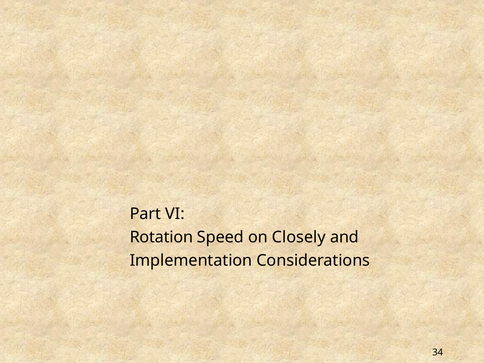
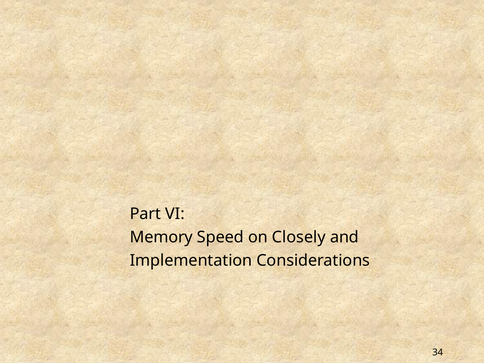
Rotation: Rotation -> Memory (161, 237)
